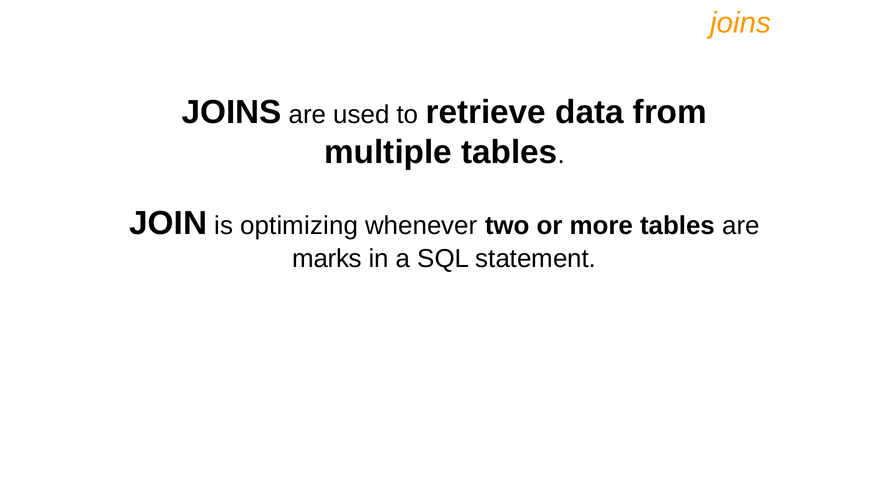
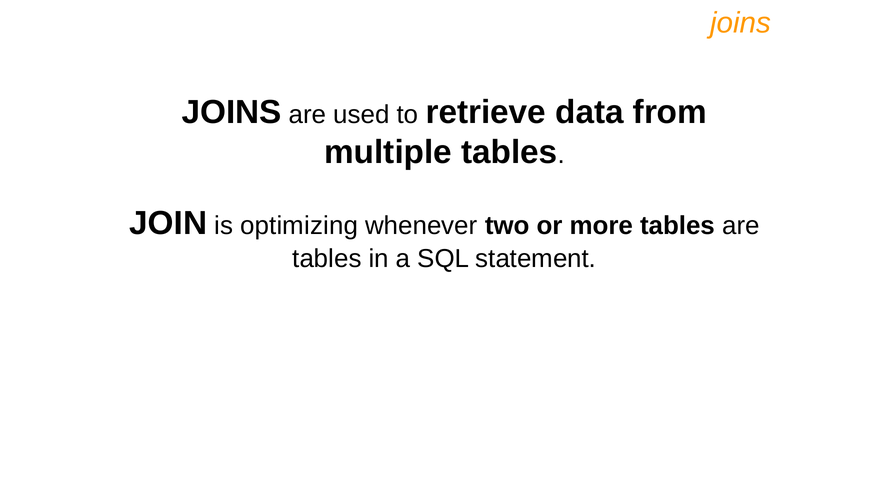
marks: marks -> tables (327, 259)
